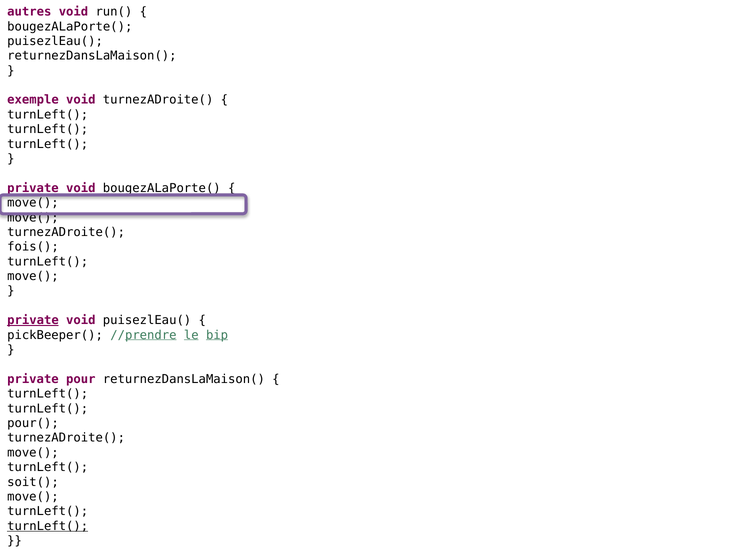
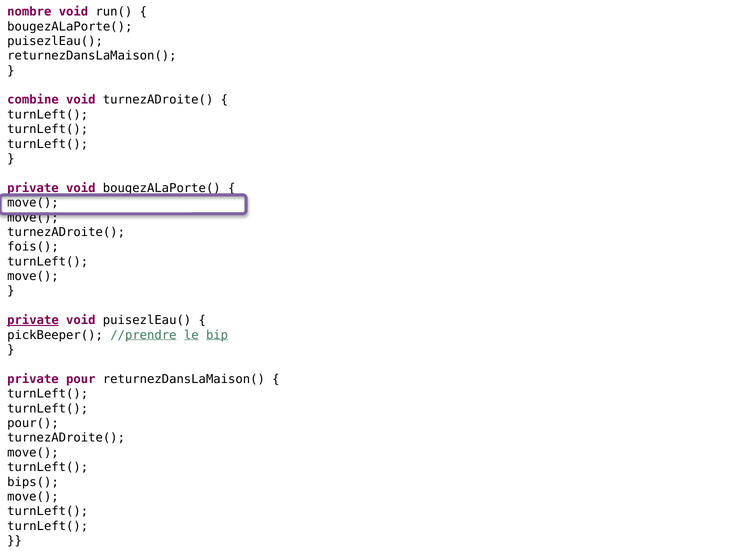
autres: autres -> nombre (29, 12)
exemple: exemple -> combine (33, 100)
soit(: soit( -> bips( (33, 482)
turnLeft( underline: present -> none (48, 526)
